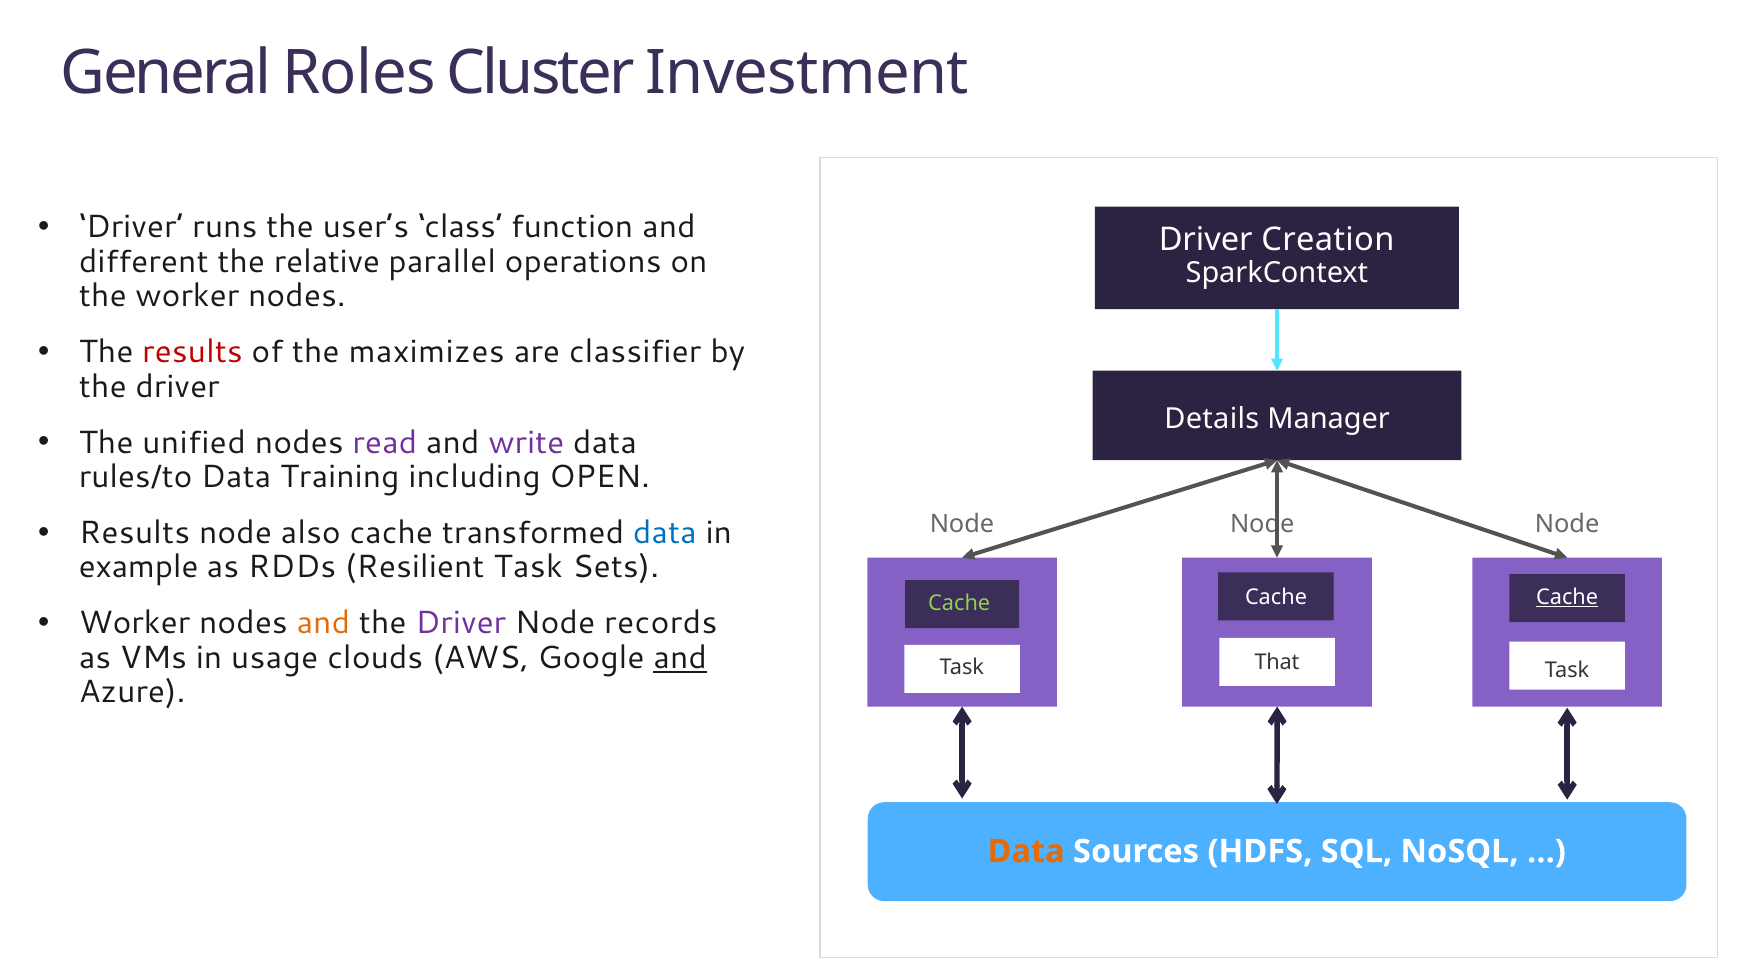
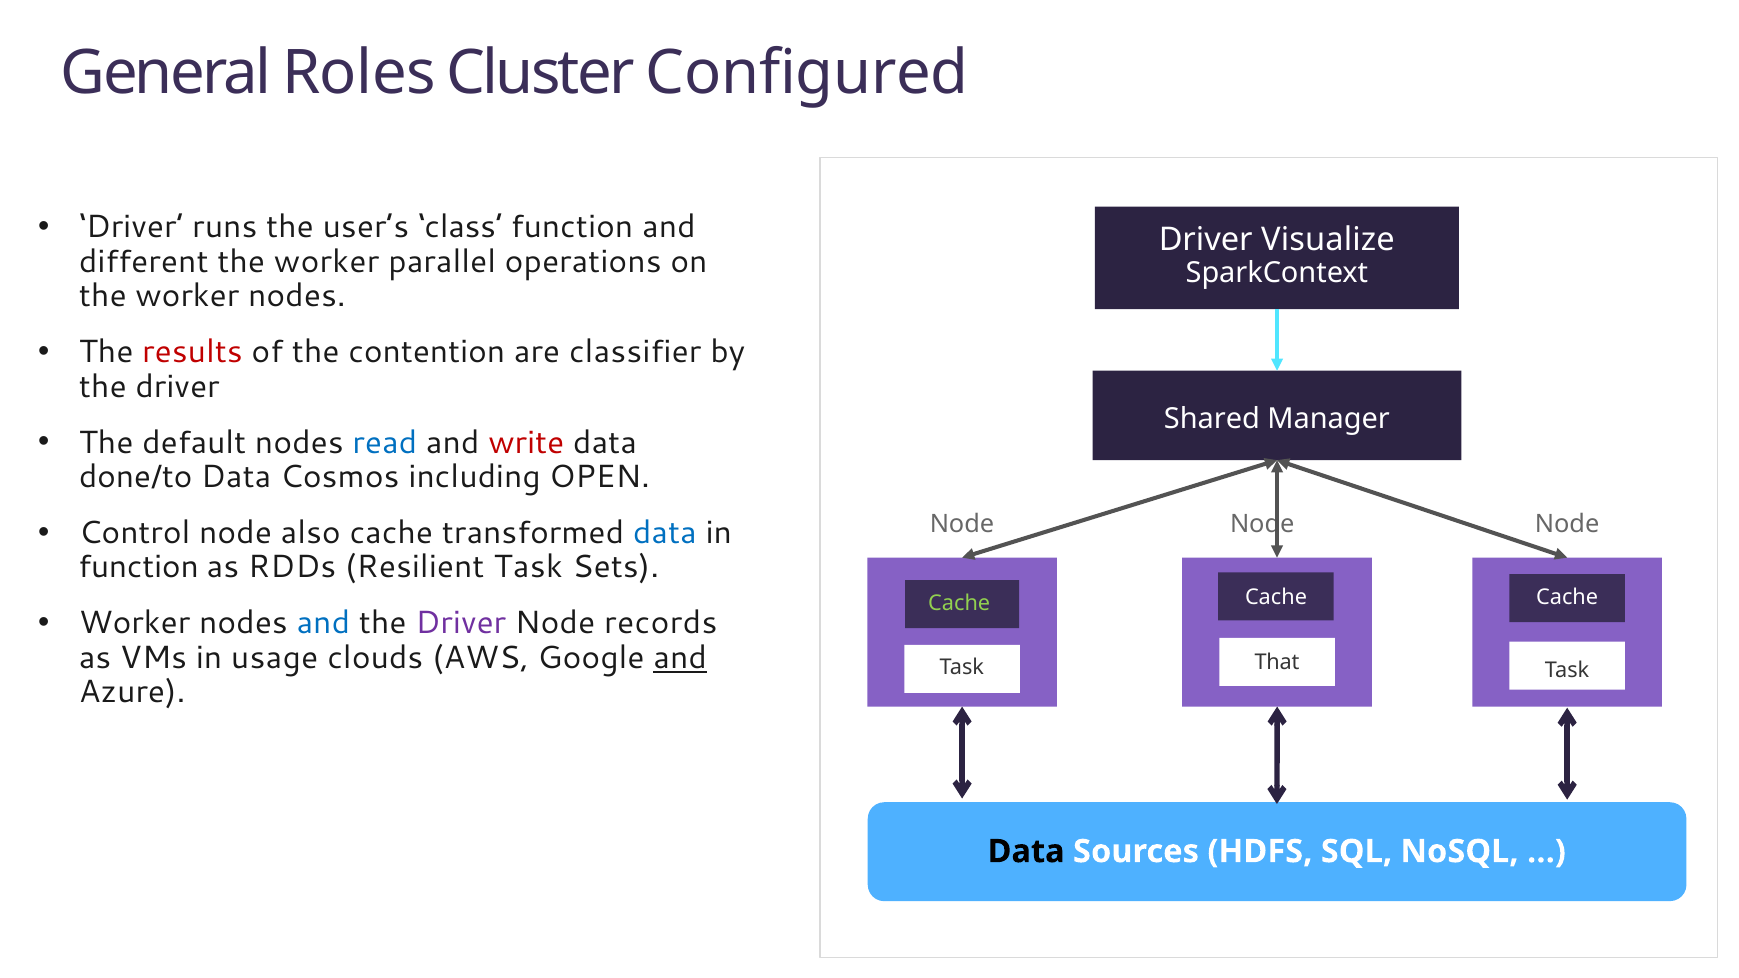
Investment: Investment -> Configured (807, 73)
Creation: Creation -> Visualize (1328, 239)
relative: relative -> worker (327, 262)
maximizes: maximizes -> contention (427, 352)
Details: Details -> Shared (1212, 419)
unified: unified -> default (194, 443)
read colour: purple -> blue (385, 443)
write colour: purple -> red (526, 443)
rules/to: rules/to -> done/to (136, 477)
Training: Training -> Cosmos (340, 477)
Results: Results -> Control (135, 533)
example: example -> function (139, 568)
Cache underline: present -> none (1567, 598)
and colour: orange -> blue (323, 623)
Data colour: orange -> black (1026, 852)
